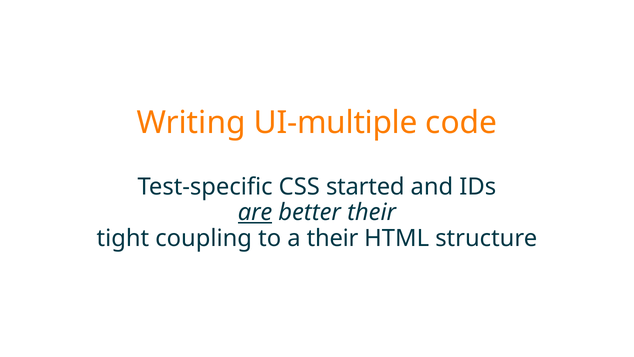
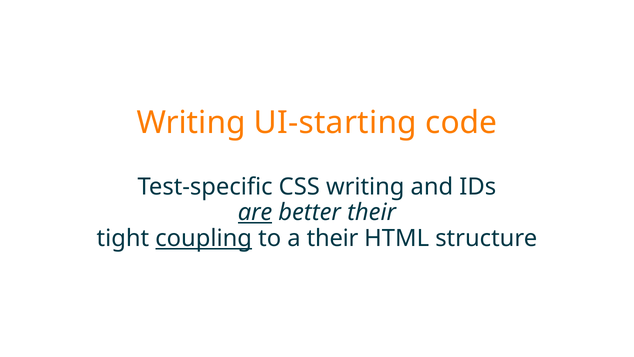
UI-multiple: UI-multiple -> UI-starting (335, 122)
CSS started: started -> writing (365, 187)
coupling underline: none -> present (204, 238)
